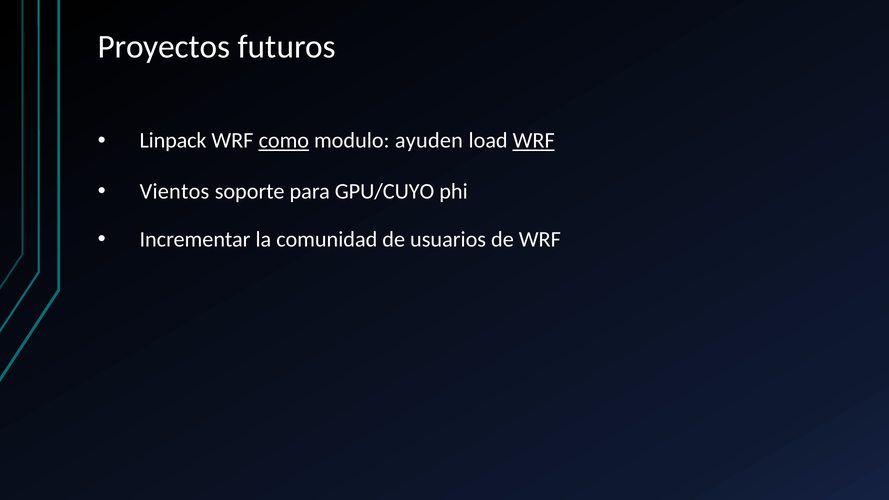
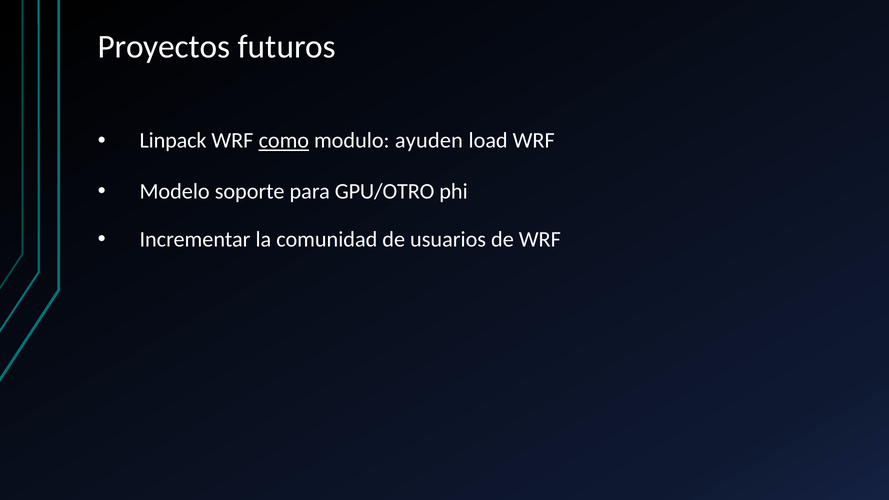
WRF underline: present -> none (534, 141)
Vientos: Vientos -> Modelo (175, 191)
GPU/CUYO: GPU/CUYO -> GPU/OTRO (385, 191)
